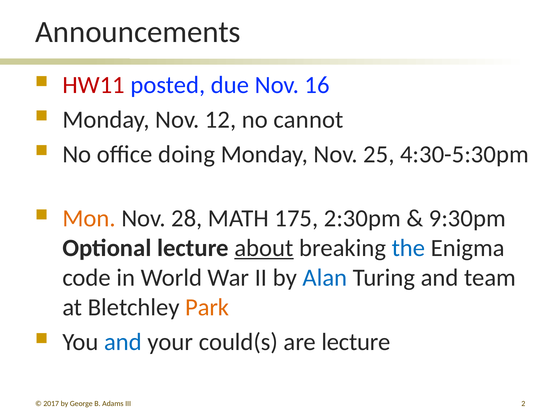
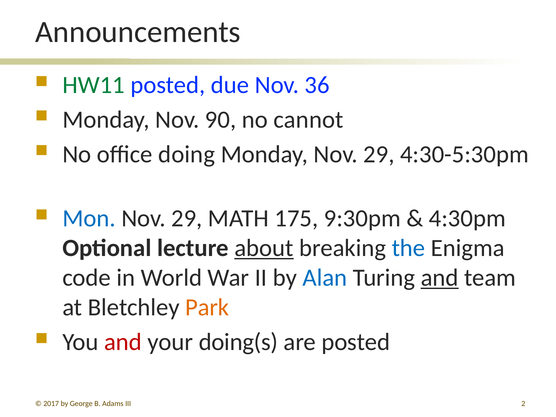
HW11 colour: red -> green (94, 85)
16: 16 -> 36 (317, 85)
12: 12 -> 90 (221, 120)
Monday Nov 25: 25 -> 29 (379, 154)
Mon colour: orange -> blue (89, 218)
28: 28 -> 29 (187, 218)
2:30pm: 2:30pm -> 9:30pm (362, 218)
9:30pm: 9:30pm -> 4:30pm (467, 218)
and underline: none -> present (440, 278)
and colour: blue -> red (123, 342)
could(s: could(s -> doing(s (238, 342)
are lecture: lecture -> posted (356, 342)
